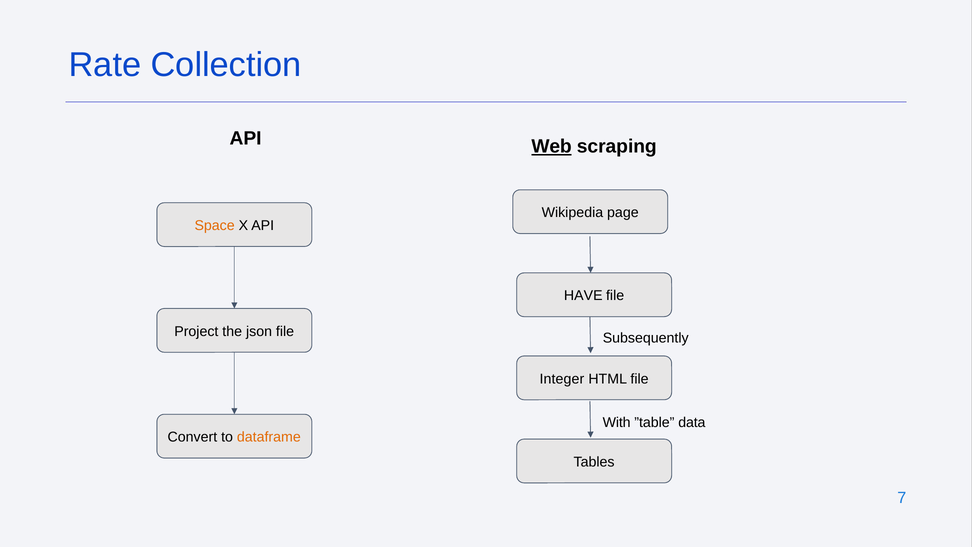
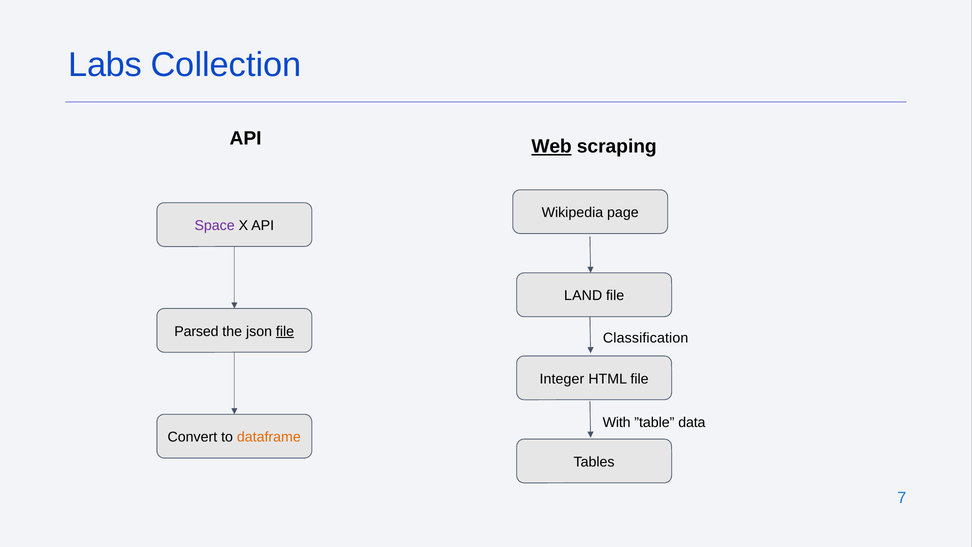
Rate: Rate -> Labs (105, 65)
Space colour: orange -> purple (215, 225)
HAVE: HAVE -> LAND (583, 296)
Project: Project -> Parsed (196, 331)
file underline: none -> present (285, 331)
Subsequently: Subsequently -> Classification (646, 338)
